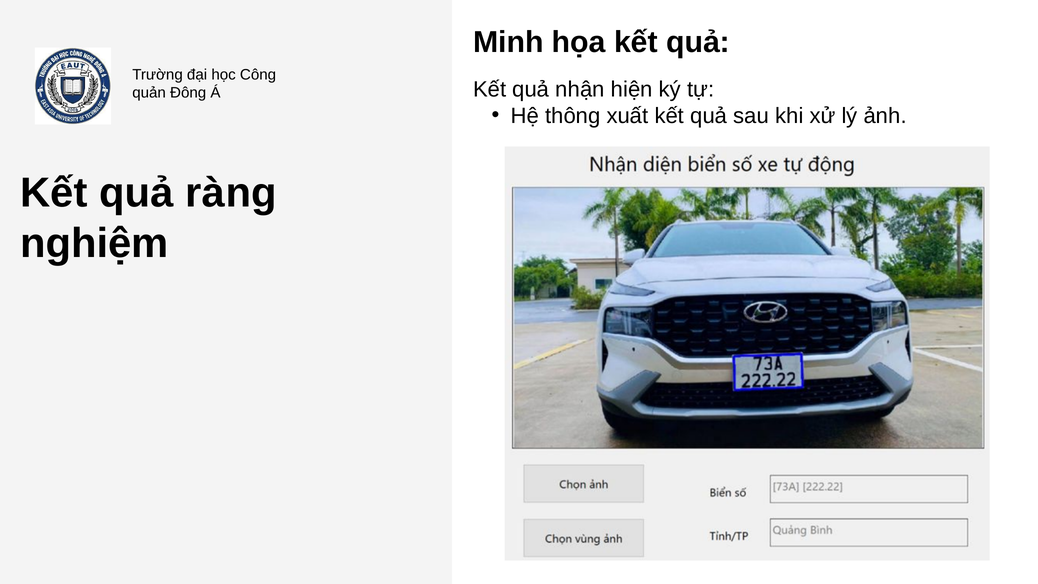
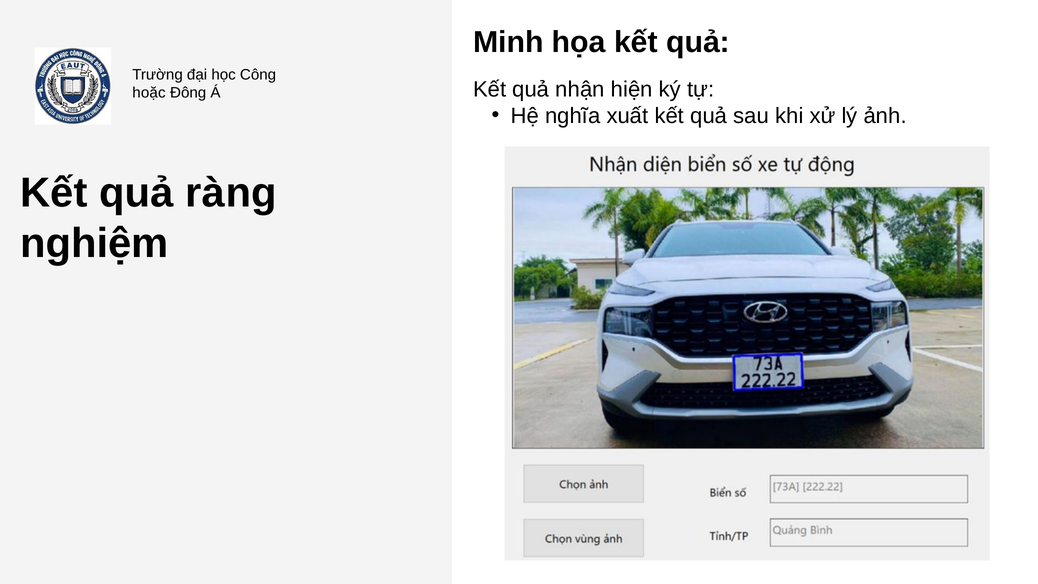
quản: quản -> hoặc (149, 93)
thông: thông -> nghĩa (573, 116)
